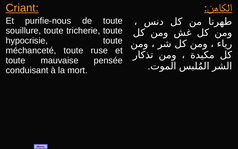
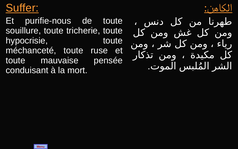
Criant: Criant -> Suffer (22, 8)
